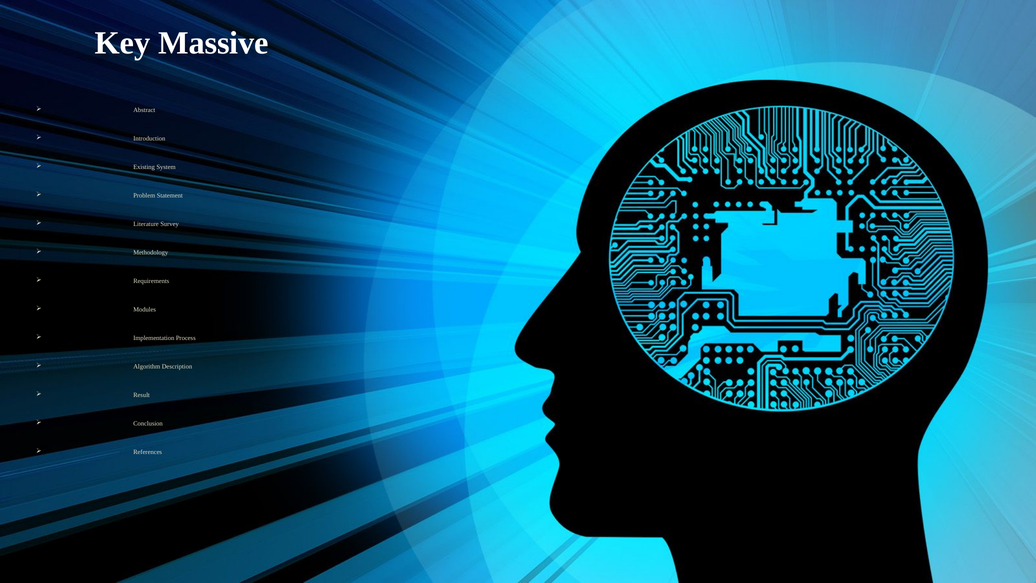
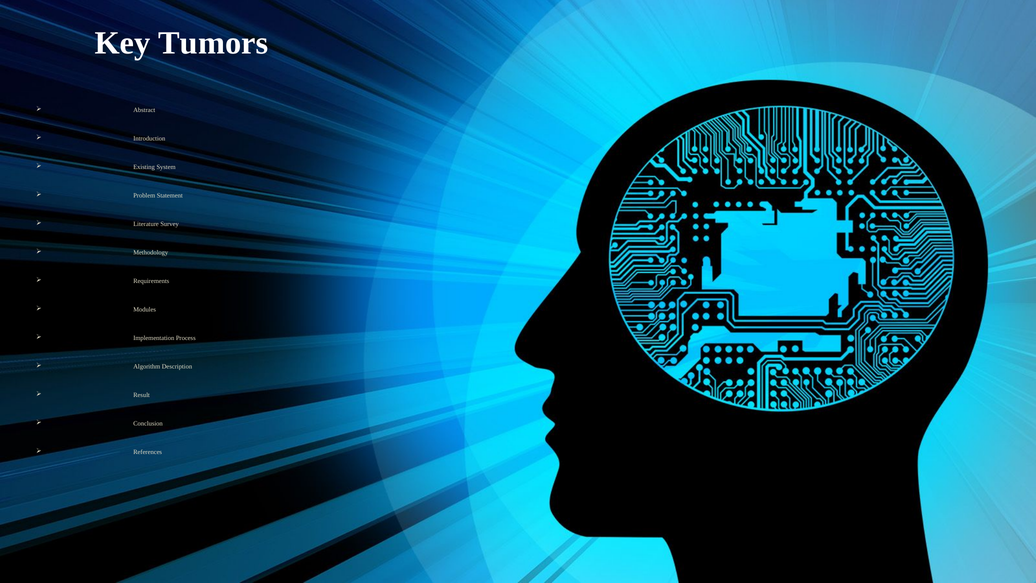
Massive: Massive -> Tumors (213, 43)
